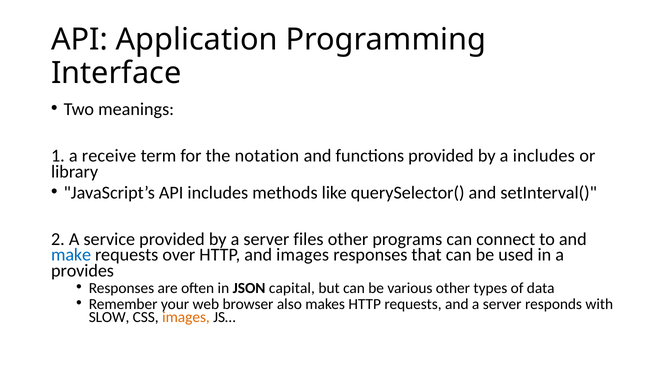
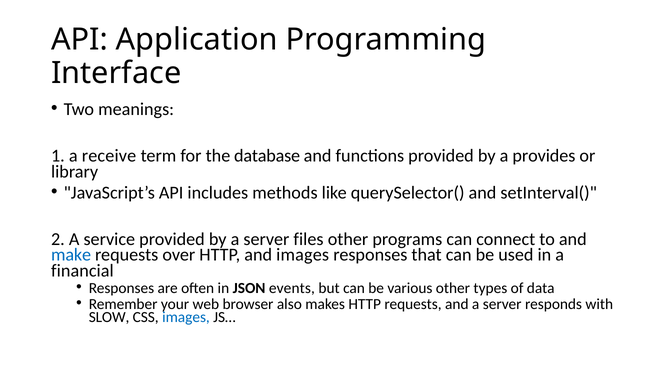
notation: notation -> database (267, 156)
a includes: includes -> provides (544, 156)
provides: provides -> financial (82, 270)
capital: capital -> events (292, 288)
images colour: orange -> blue (186, 317)
